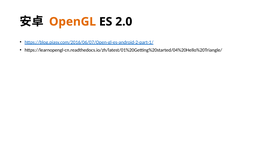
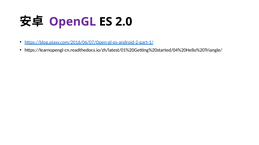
OpenGL colour: orange -> purple (73, 22)
